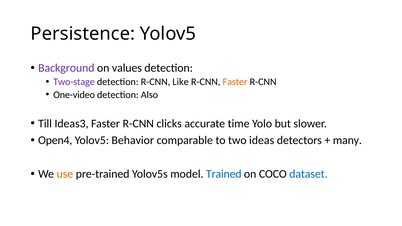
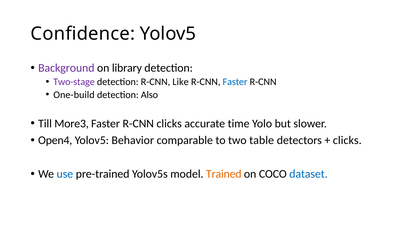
Persistence: Persistence -> Confidence (83, 34)
values: values -> library (127, 68)
Faster colour: orange -> blue (235, 82)
One-video: One-video -> One-build (74, 95)
Ideas3: Ideas3 -> More3 (72, 124)
ideas: ideas -> table (262, 140)
many: many -> clicks (347, 140)
use colour: orange -> blue (65, 174)
Trained colour: blue -> orange (224, 174)
